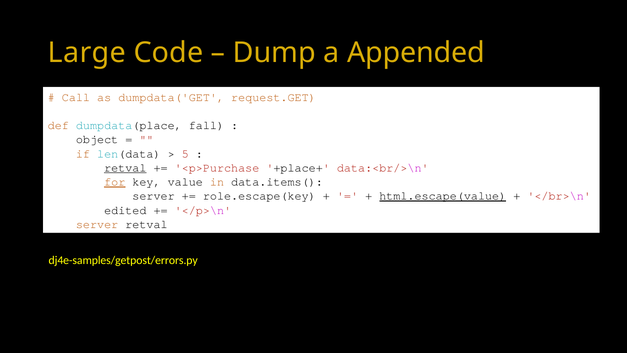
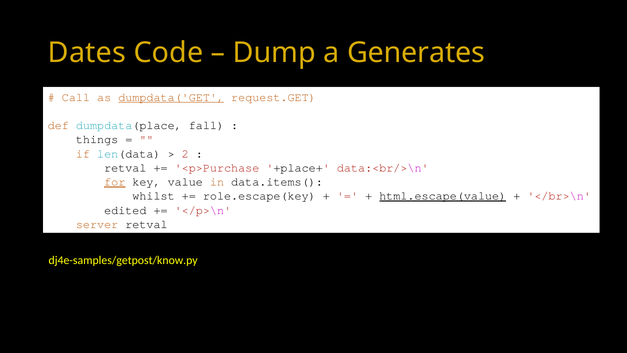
Large: Large -> Dates (87, 53)
Appended: Appended -> Generates (416, 53)
dumpdata('GET underline: none -> present (171, 97)
object: object -> things (97, 139)
5: 5 -> 2 (185, 154)
retval underline: present -> none (125, 168)
server: server -> whilst (154, 196)
dj4e-samples/getpost/errors.py: dj4e-samples/getpost/errors.py -> dj4e-samples/getpost/know.py (123, 260)
